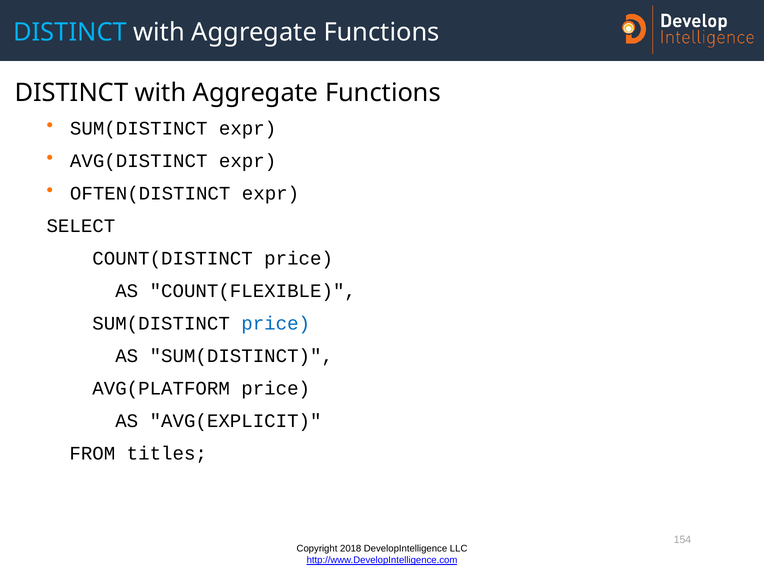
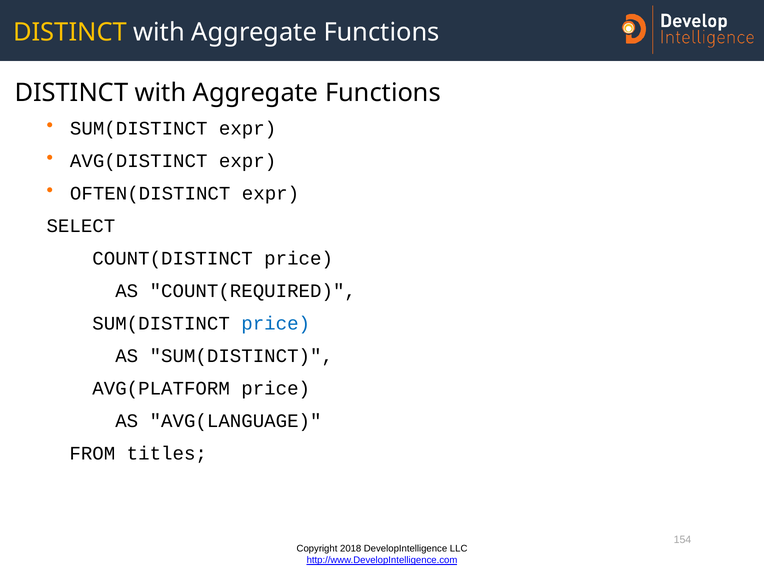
DISTINCT colour: light blue -> yellow (70, 32)
COUNT(FLEXIBLE: COUNT(FLEXIBLE -> COUNT(REQUIRED (253, 291)
AVG(EXPLICIT: AVG(EXPLICIT -> AVG(LANGUAGE (236, 421)
